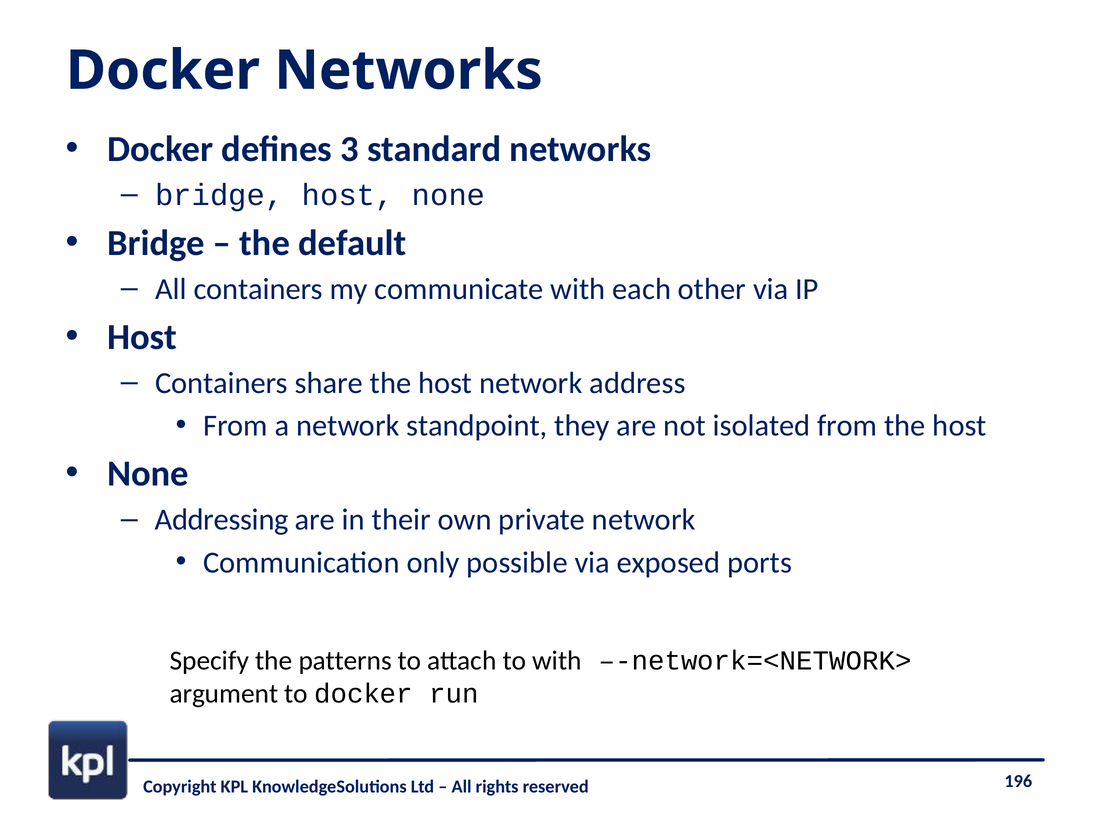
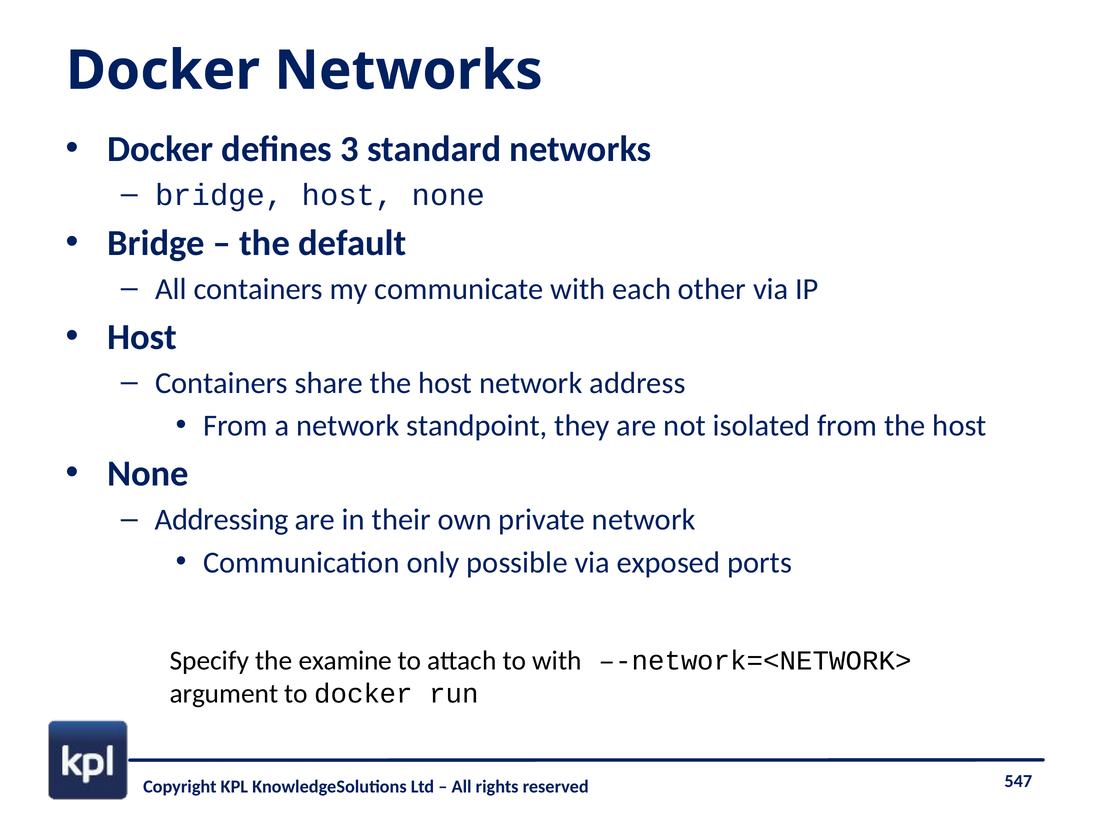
patterns: patterns -> examine (345, 660)
196: 196 -> 547 (1018, 781)
